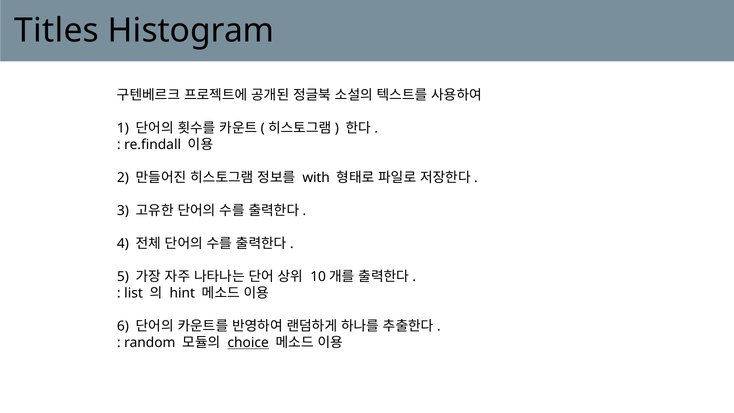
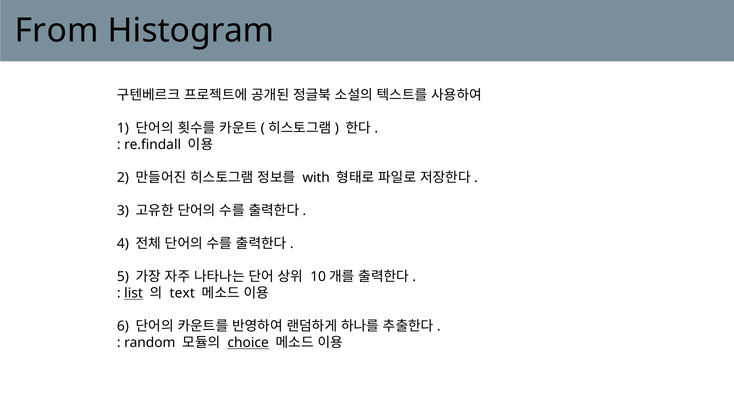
Titles: Titles -> From (57, 30)
list underline: none -> present (134, 293)
hint: hint -> text (182, 293)
